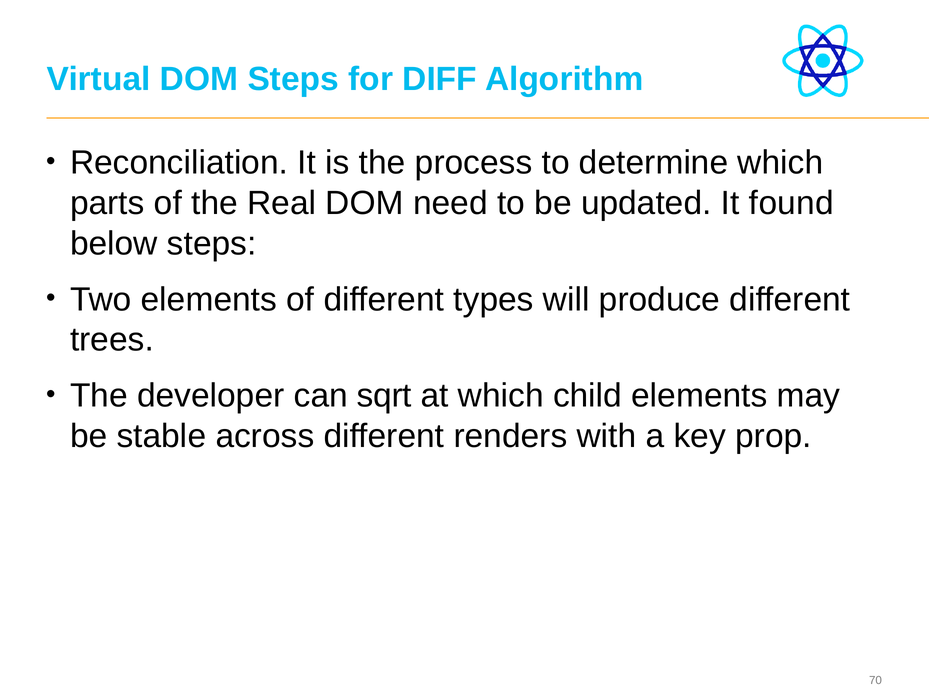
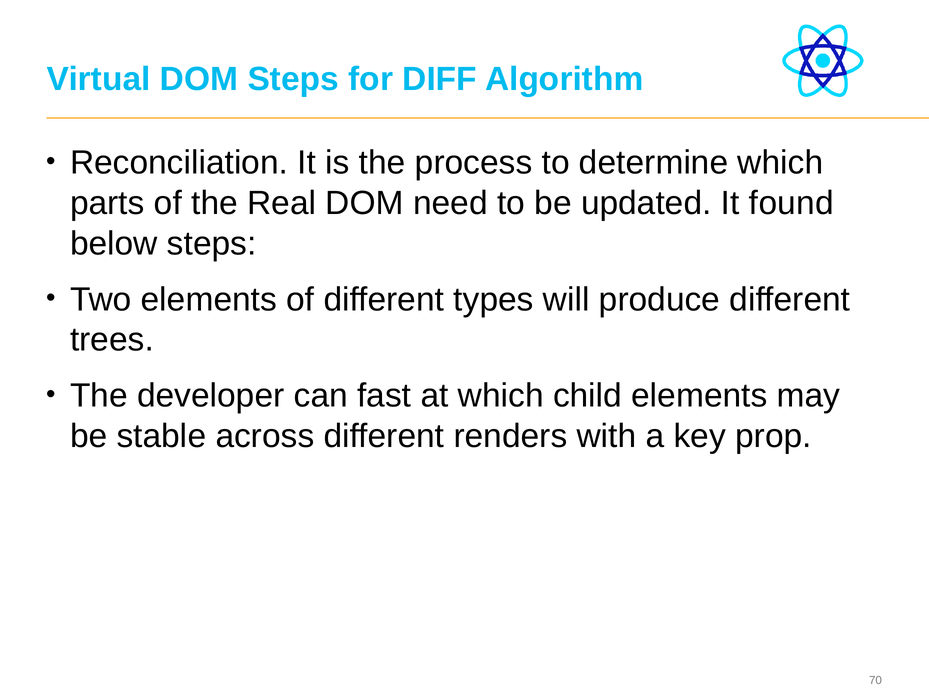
sqrt: sqrt -> fast (384, 395)
